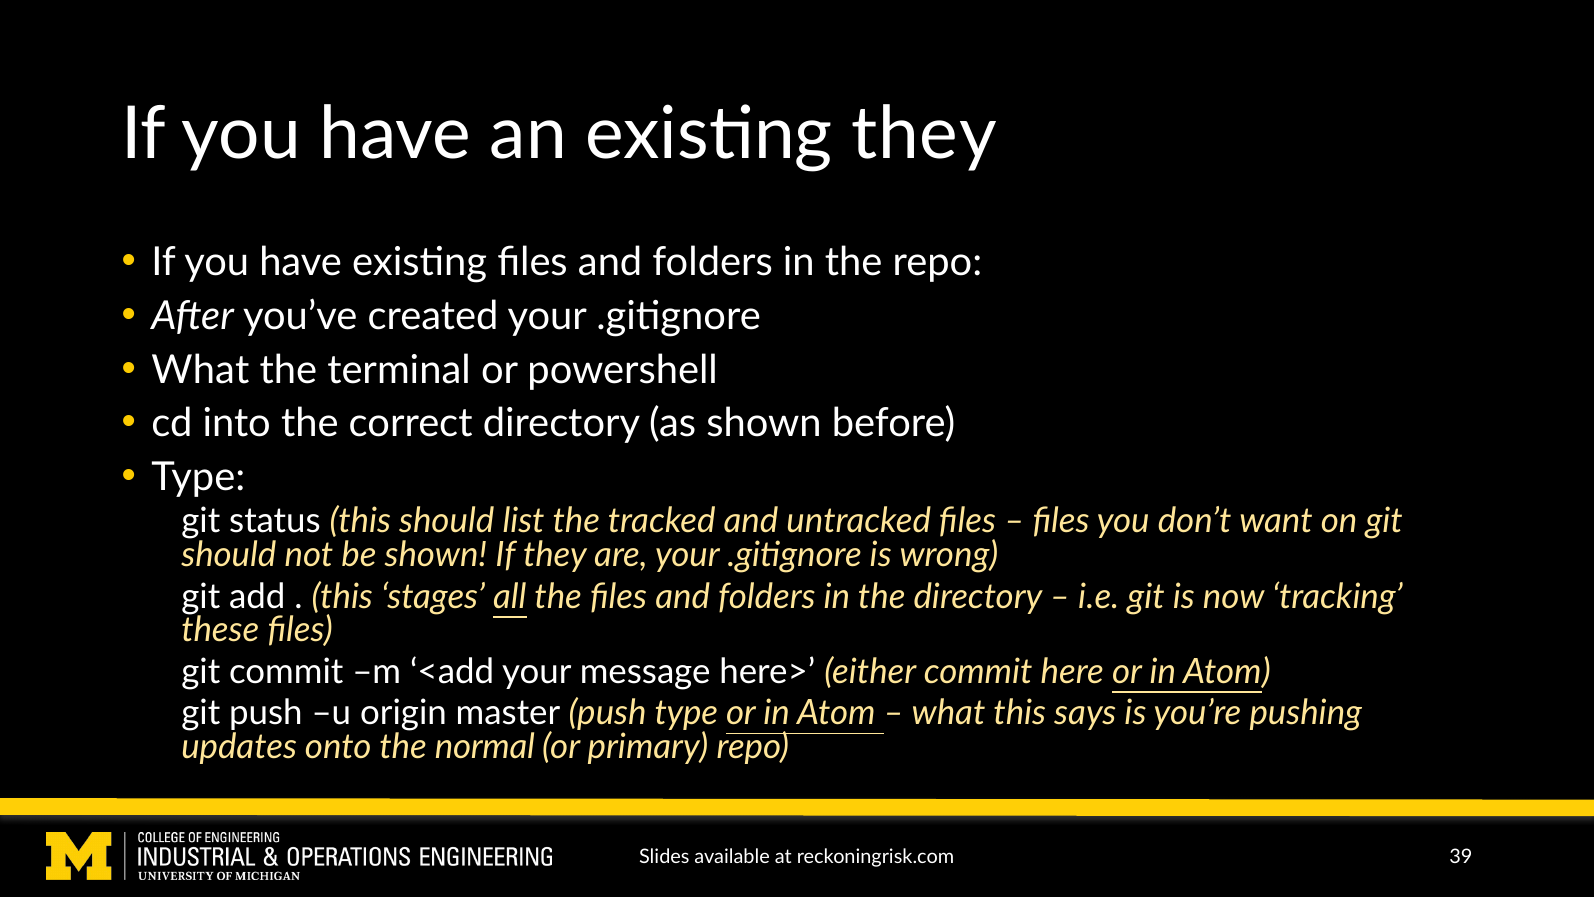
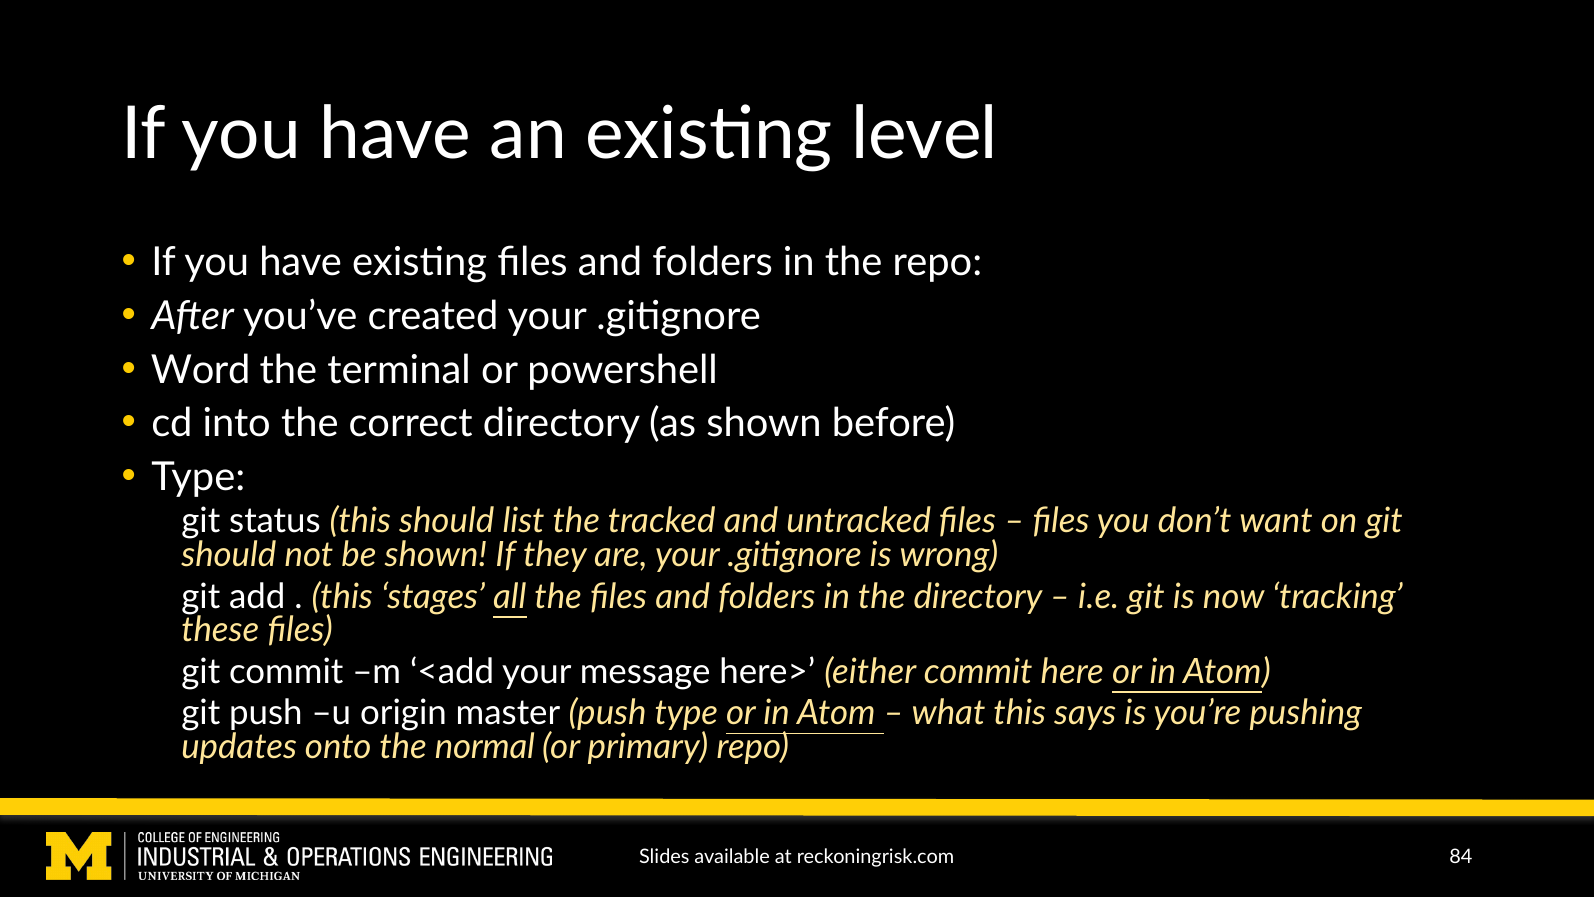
existing they: they -> level (925, 134)
What: What -> Word (201, 370)
39: 39 -> 84 (1461, 856)
